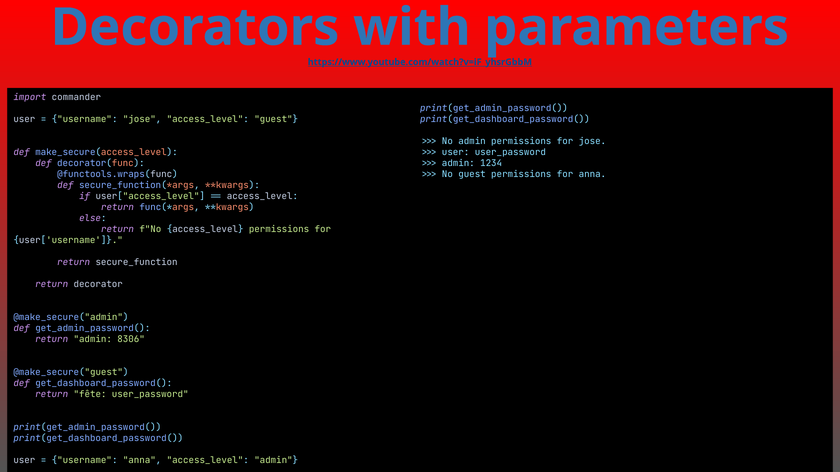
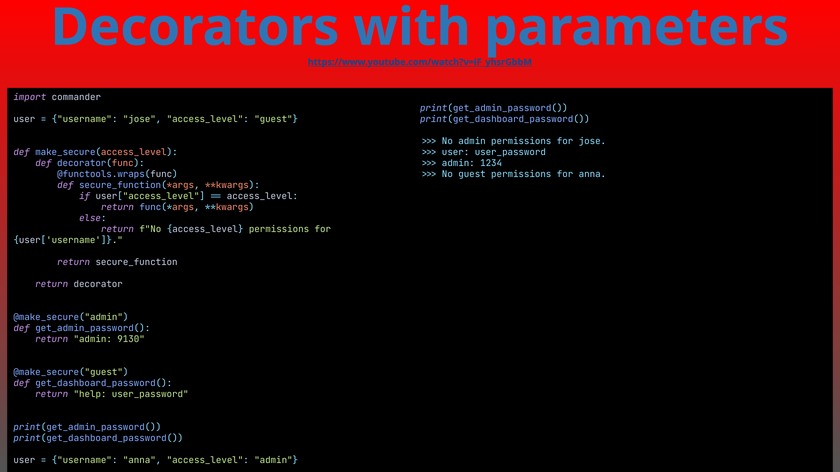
8306: 8306 -> 9130 (131, 340)
fête: fête -> help (90, 395)
